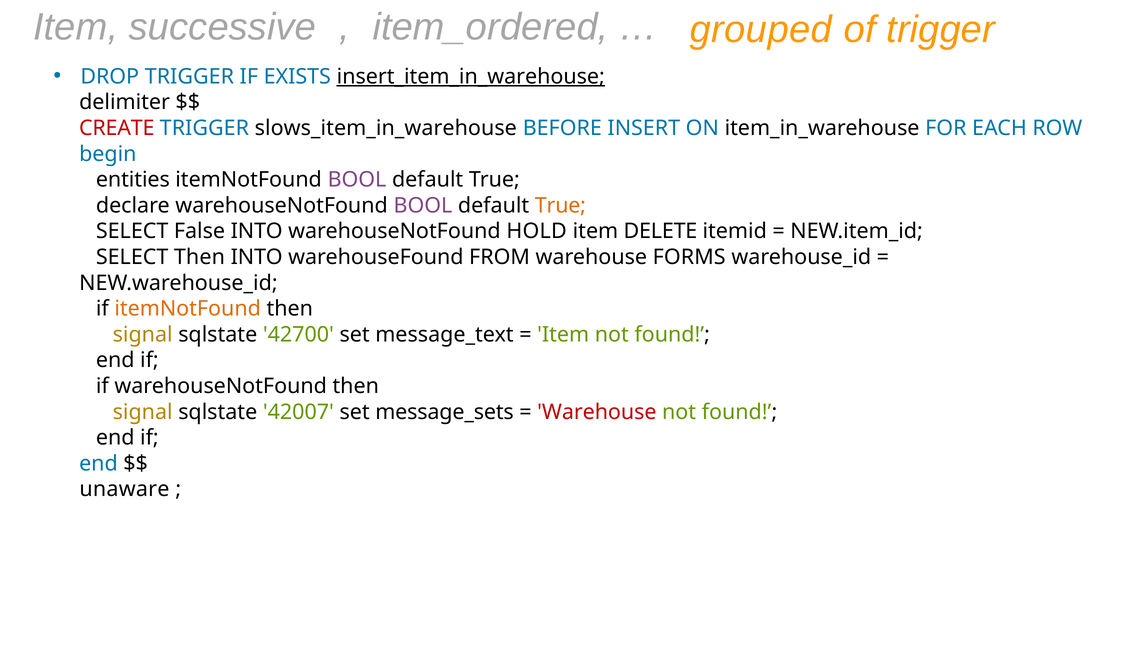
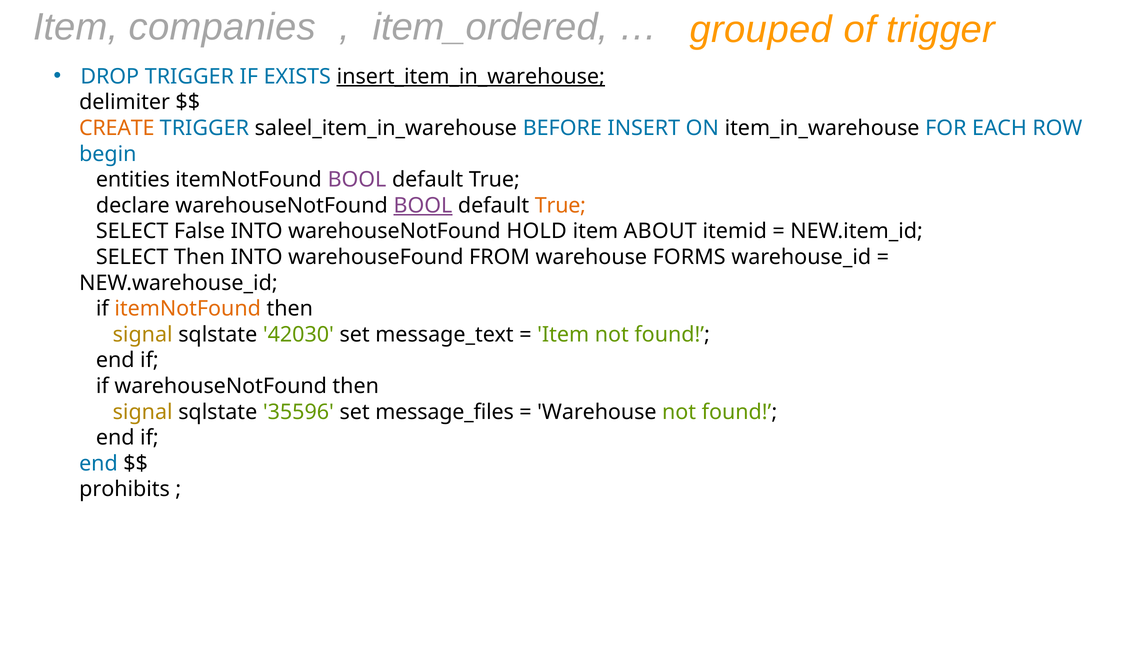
successive: successive -> companies (222, 27)
CREATE colour: red -> orange (117, 128)
slows_item_in_warehouse: slows_item_in_warehouse -> saleel_item_in_warehouse (386, 128)
BOOL underline: none -> present (423, 206)
DELETE: DELETE -> ABOUT (660, 231)
42700: 42700 -> 42030 (298, 335)
42007: 42007 -> 35596 (298, 412)
message_sets: message_sets -> message_files (445, 412)
Warehouse colour: red -> black (597, 412)
unaware: unaware -> prohibits (125, 489)
